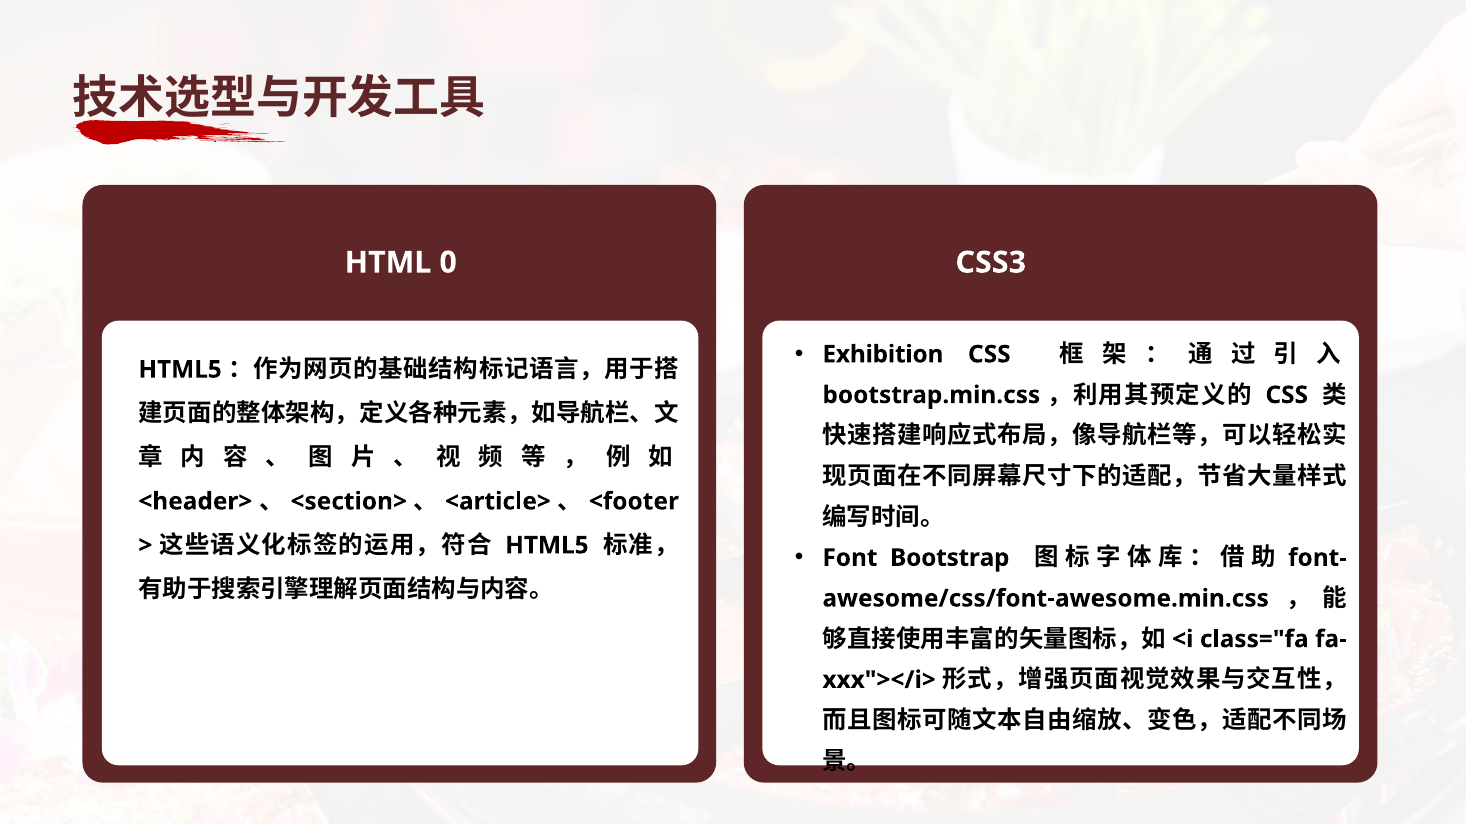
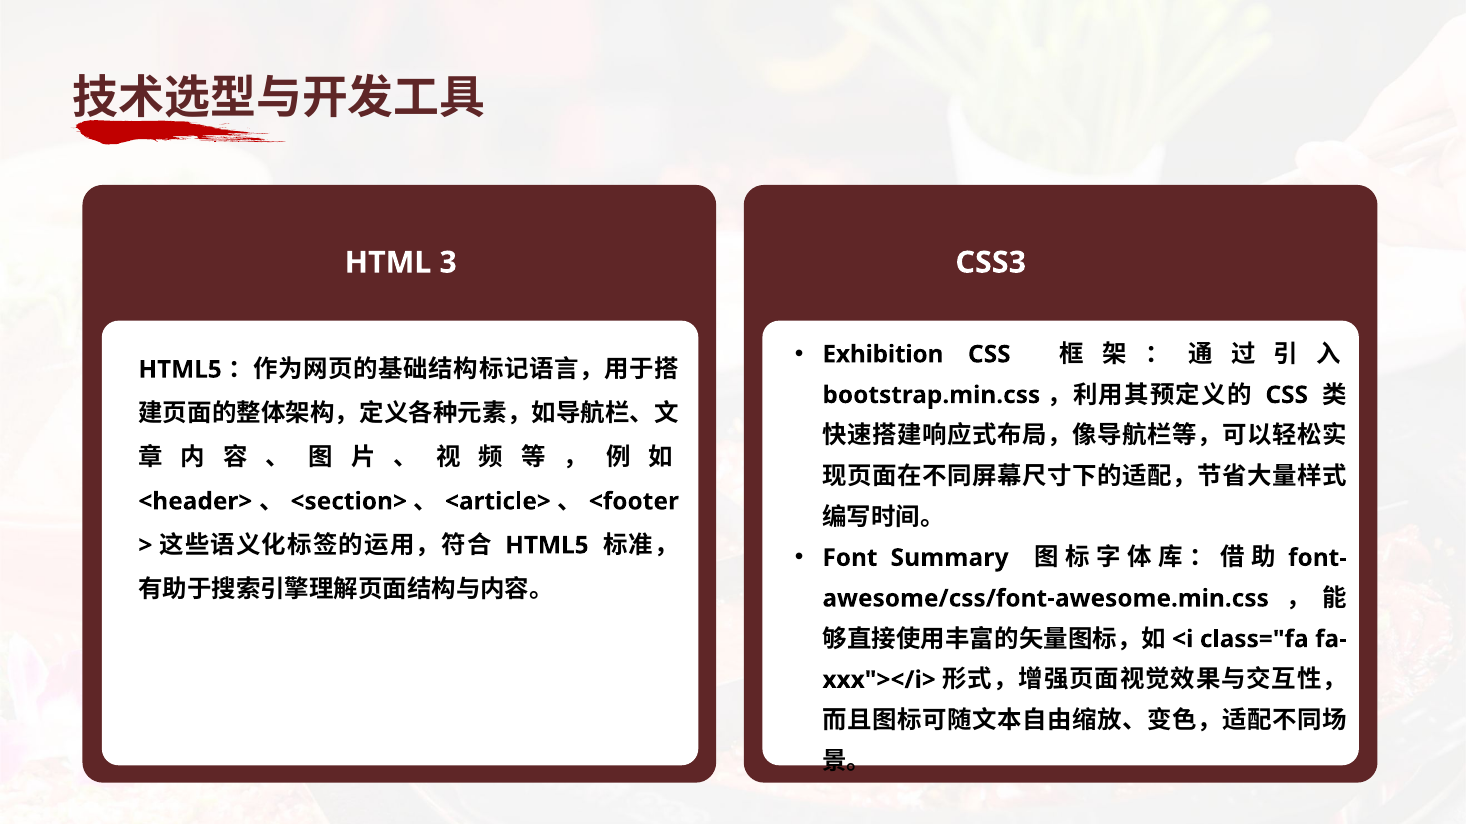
0: 0 -> 3 (448, 263)
Bootstrap: Bootstrap -> Summary (950, 558)
